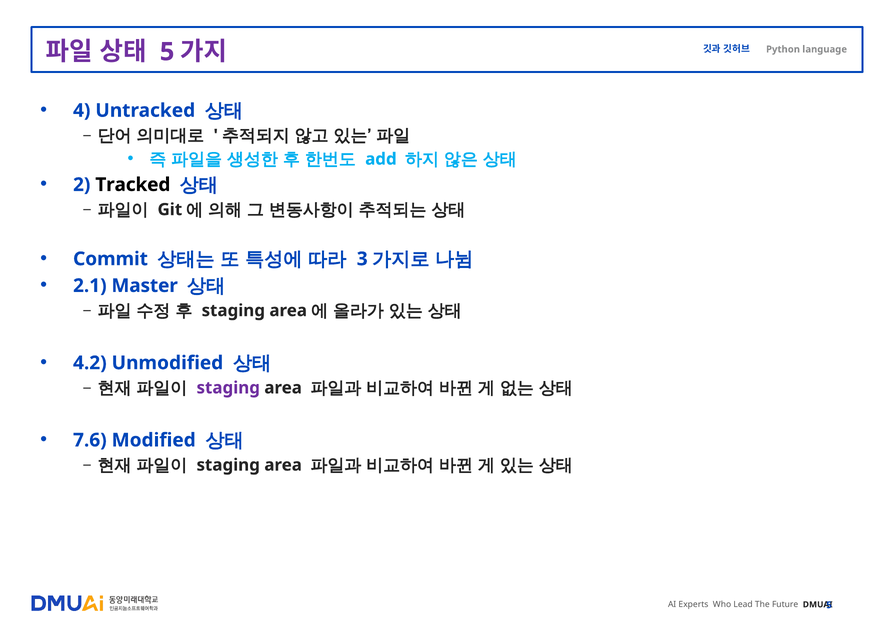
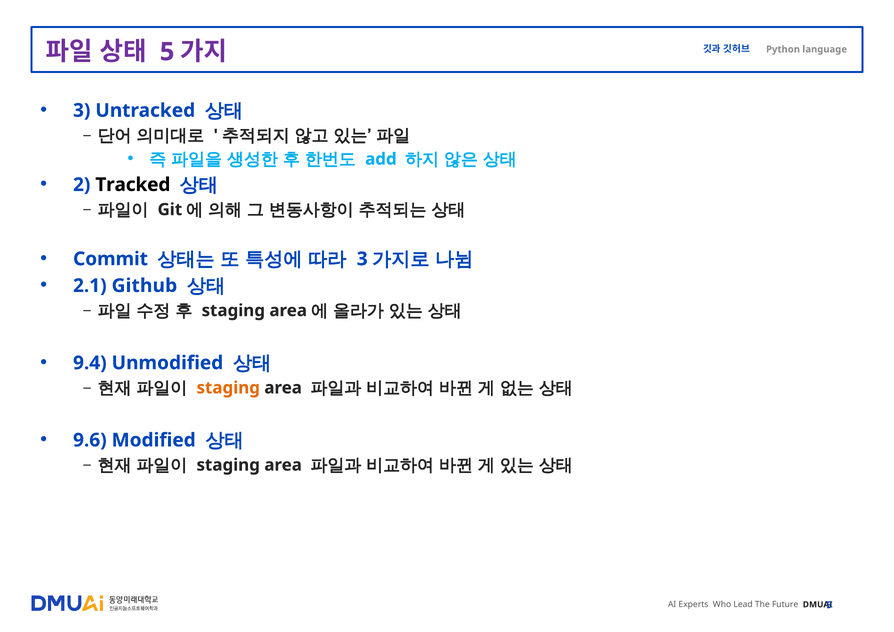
4: 4 -> 3 (82, 111)
Master: Master -> Github (144, 286)
4.2: 4.2 -> 9.4 (90, 363)
staging colour: purple -> orange (228, 388)
7.6: 7.6 -> 9.6 (90, 440)
